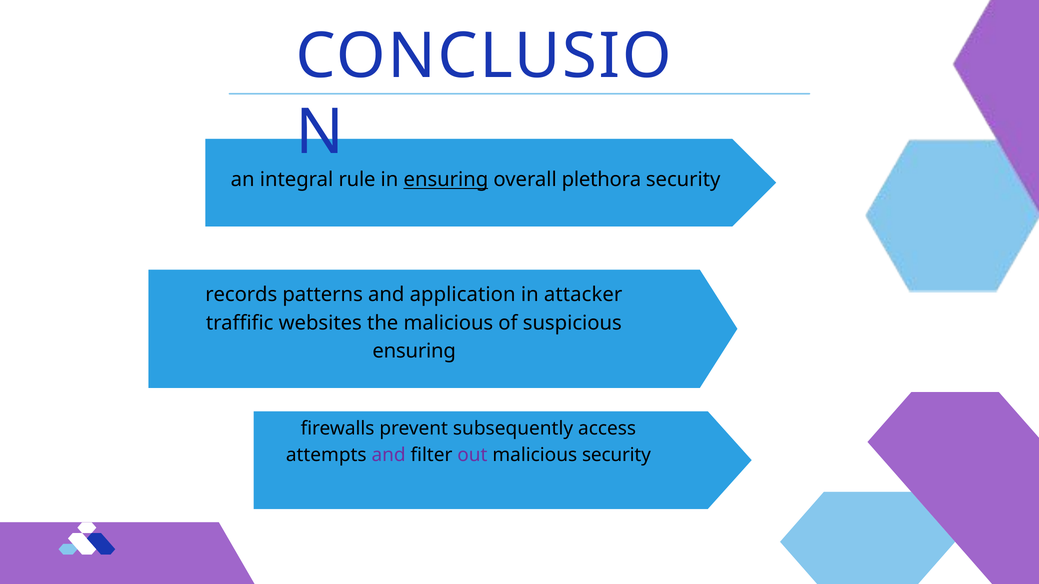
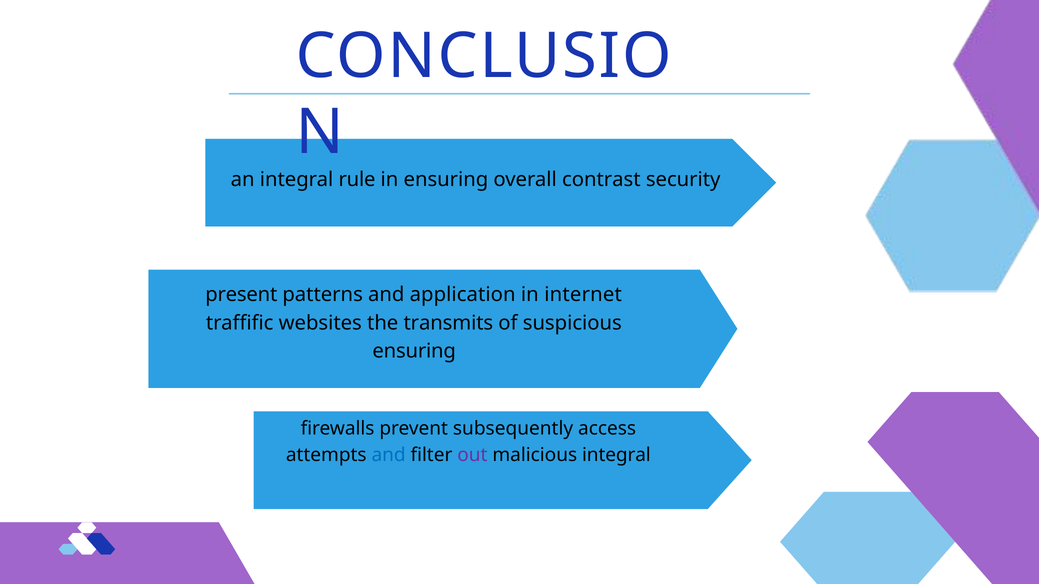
ensuring underline: present -> none (446, 180)
plethora: plethora -> contrast (601, 180)
records: records -> present (241, 295)
attacker: attacker -> internet (583, 295)
the malicious: malicious -> transmits (448, 323)
and colour: purple -> blue (389, 455)
malicious security: security -> integral (616, 455)
